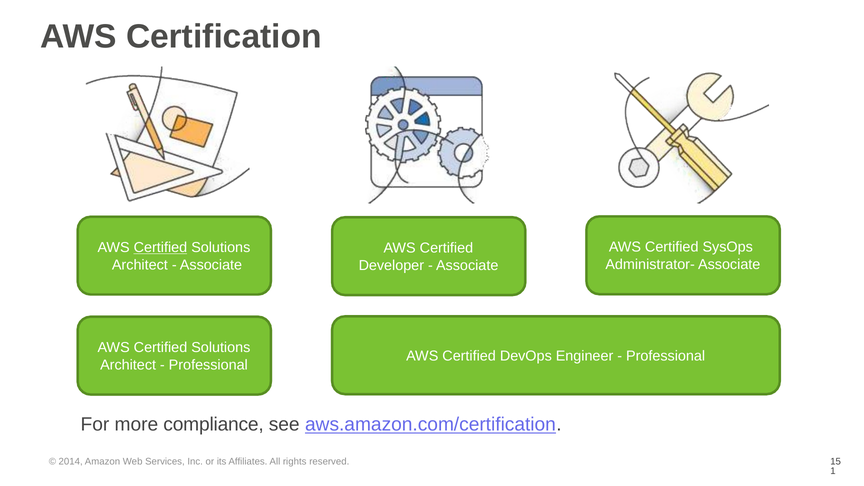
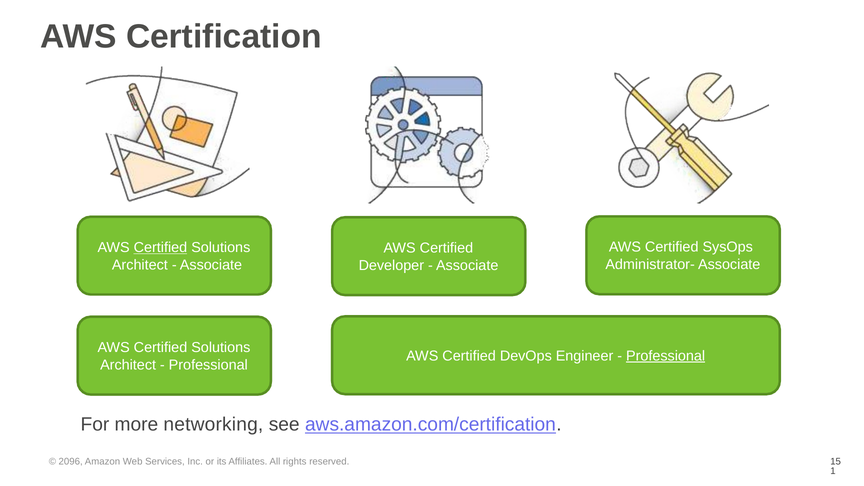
Professional underline: none -> present (666, 356)
compliance: compliance -> networking (213, 424)
2014: 2014 -> 2096 (71, 462)
